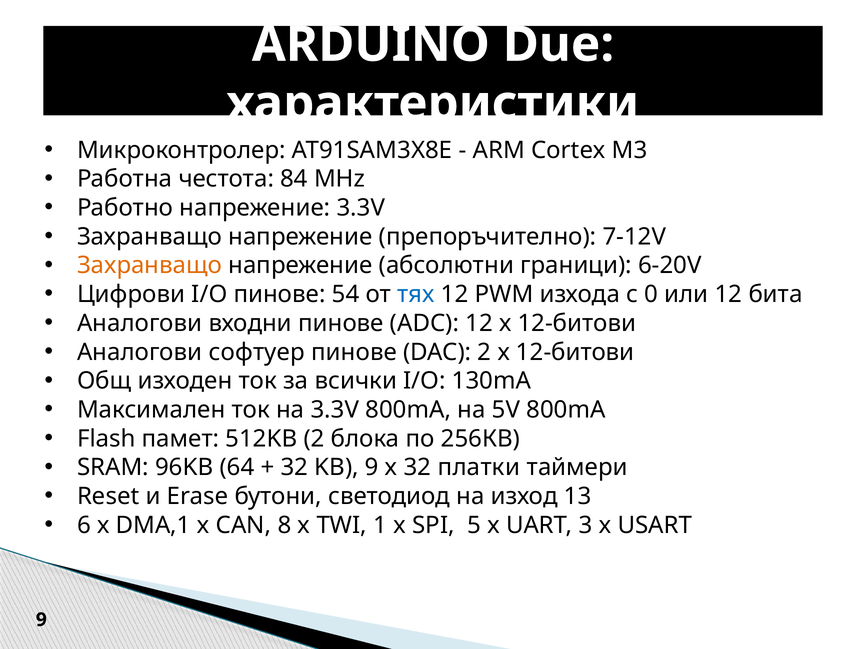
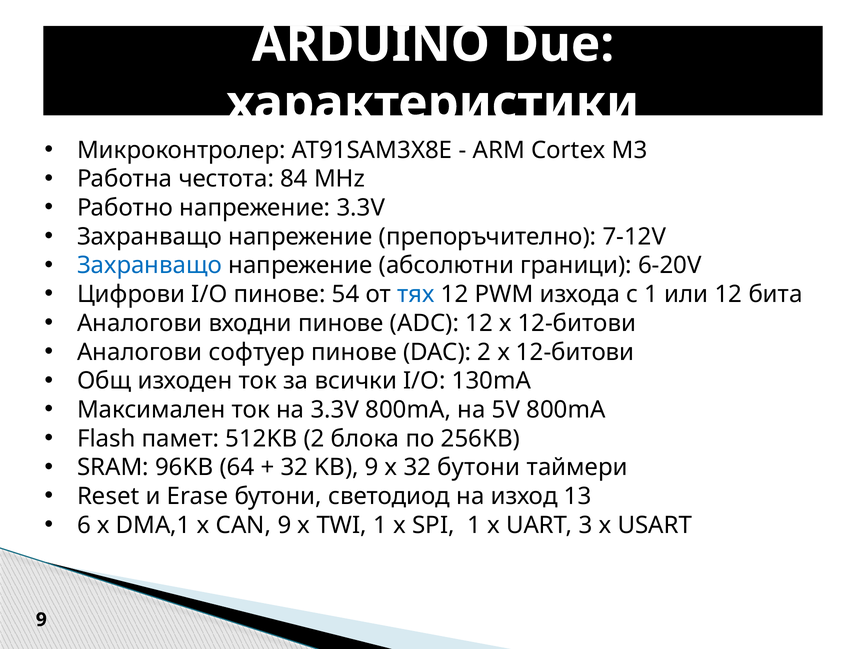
Захранващо colour: orange -> blue (149, 266)
с 0: 0 -> 1 (651, 295)
32 платки: платки -> бутони (479, 468)
CAN 8: 8 -> 9 (284, 526)
SPI 5: 5 -> 1 (474, 526)
